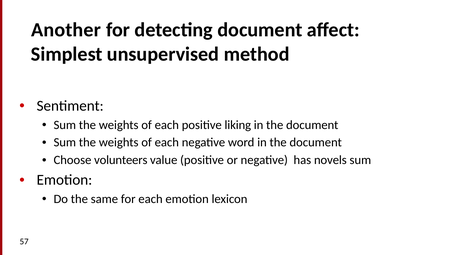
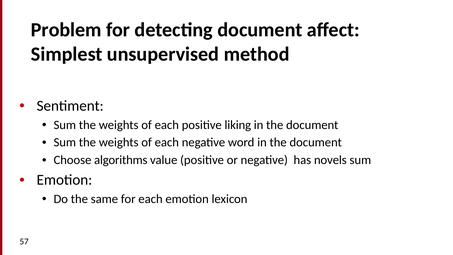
Another: Another -> Problem (66, 30)
volunteers: volunteers -> algorithms (121, 160)
